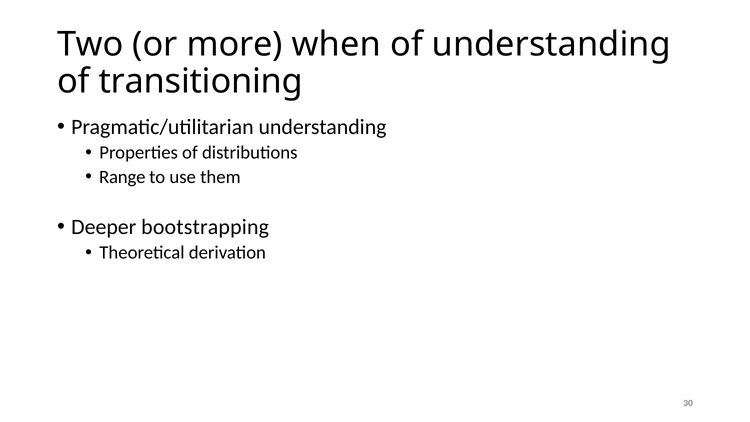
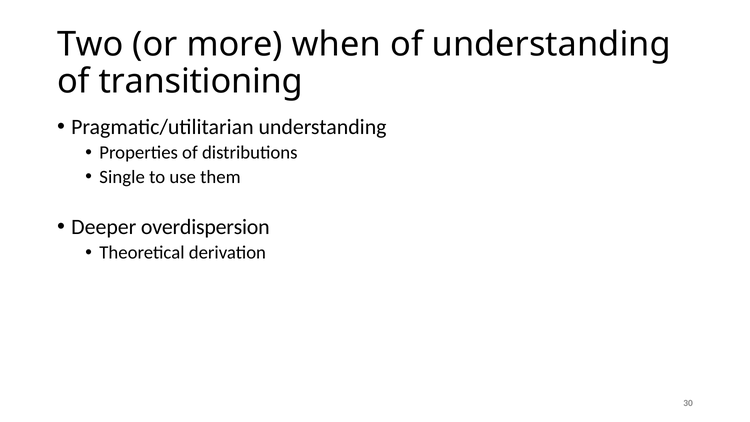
Range: Range -> Single (122, 177)
bootstrapping: bootstrapping -> overdispersion (205, 227)
